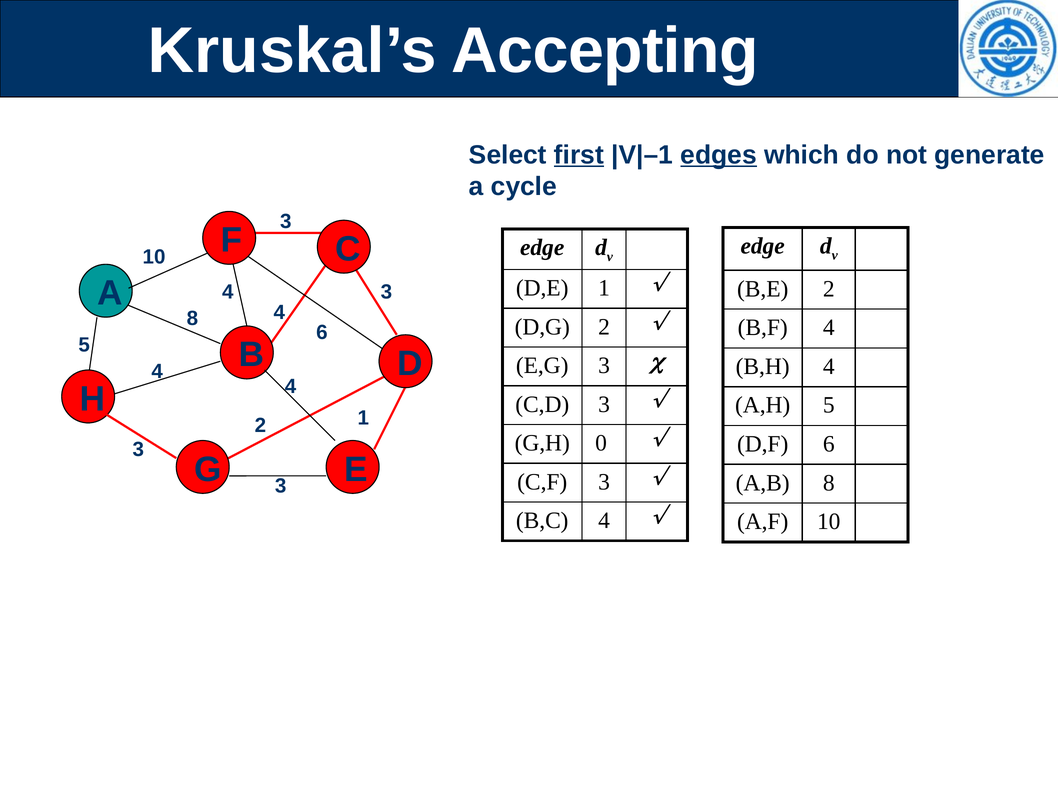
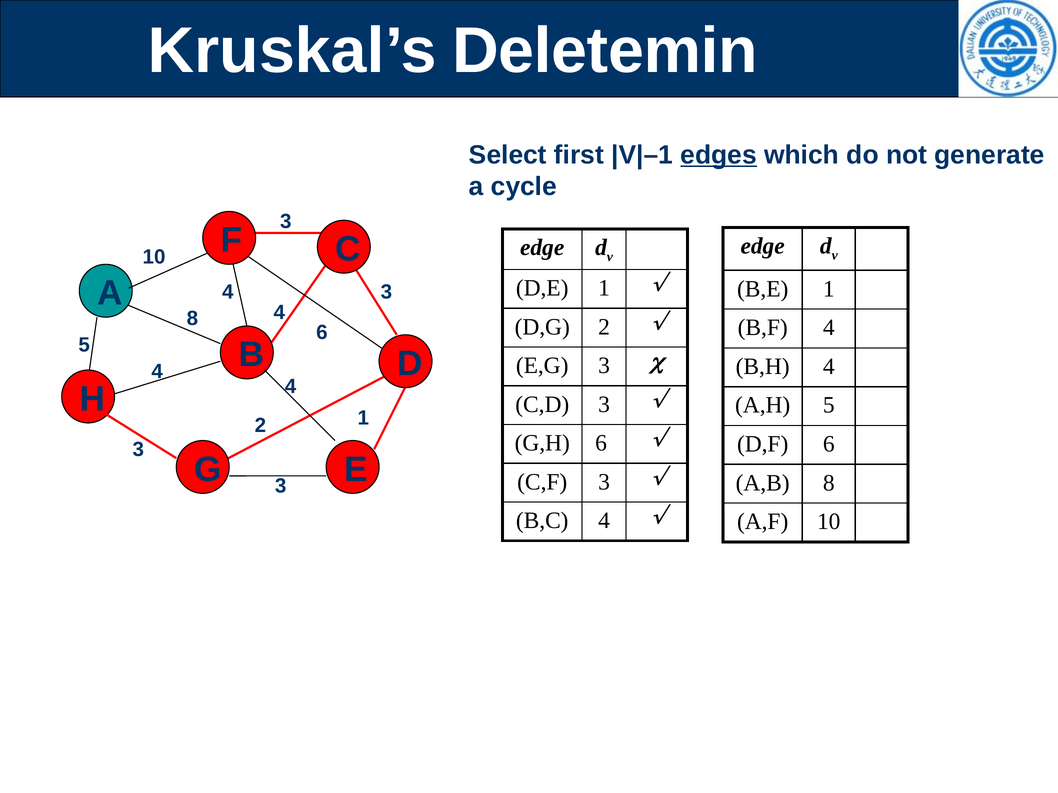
Accepting: Accepting -> Deletemin (605, 51)
first underline: present -> none (579, 155)
B,E 2: 2 -> 1 (829, 289)
G,H 0: 0 -> 6 (601, 443)
